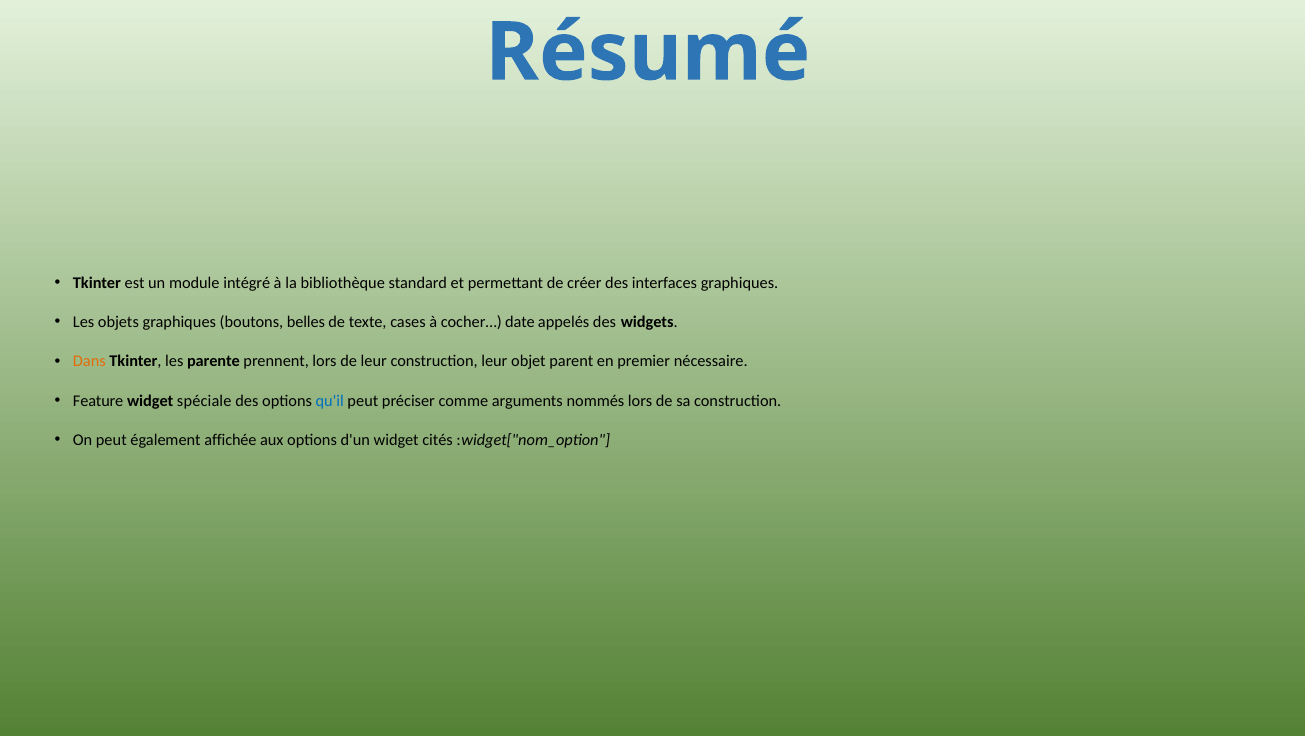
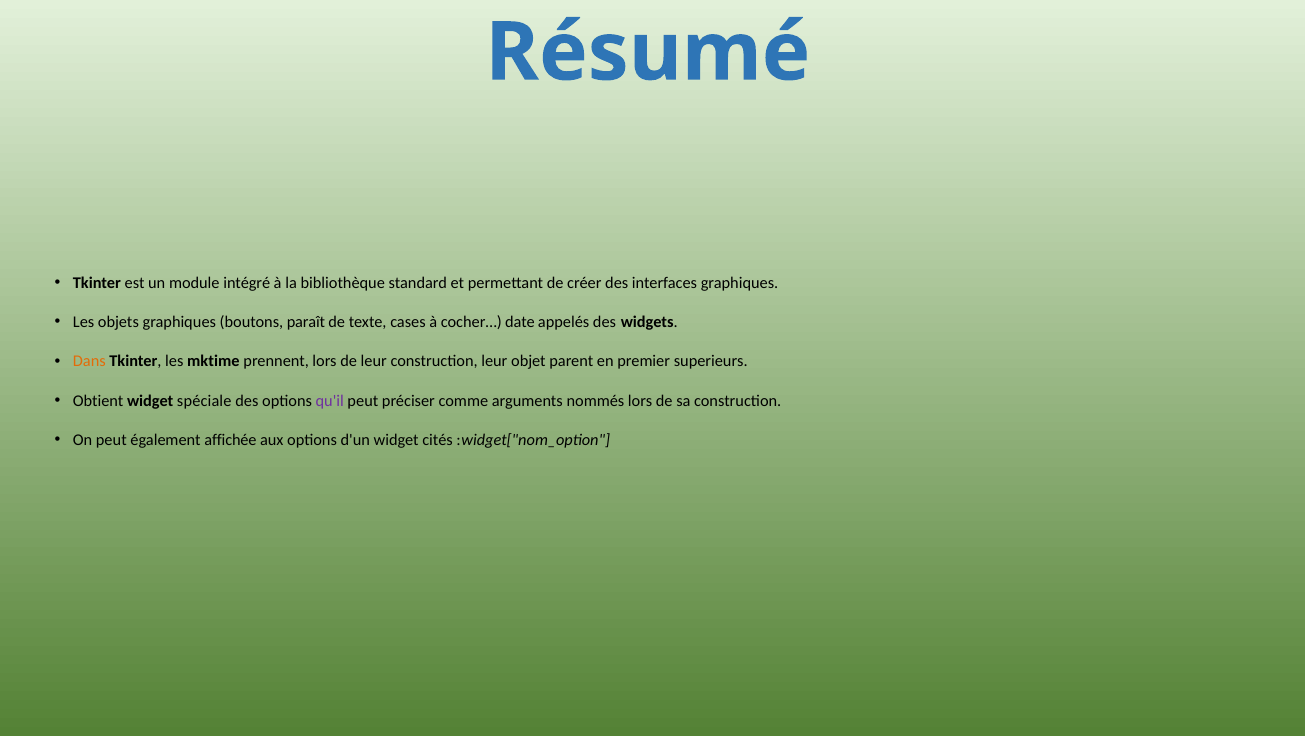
belles: belles -> paraît (306, 322)
parente: parente -> mktime (213, 361)
nécessaire: nécessaire -> superieurs (711, 361)
Feature: Feature -> Obtient (98, 401)
qu'il colour: blue -> purple (330, 401)
